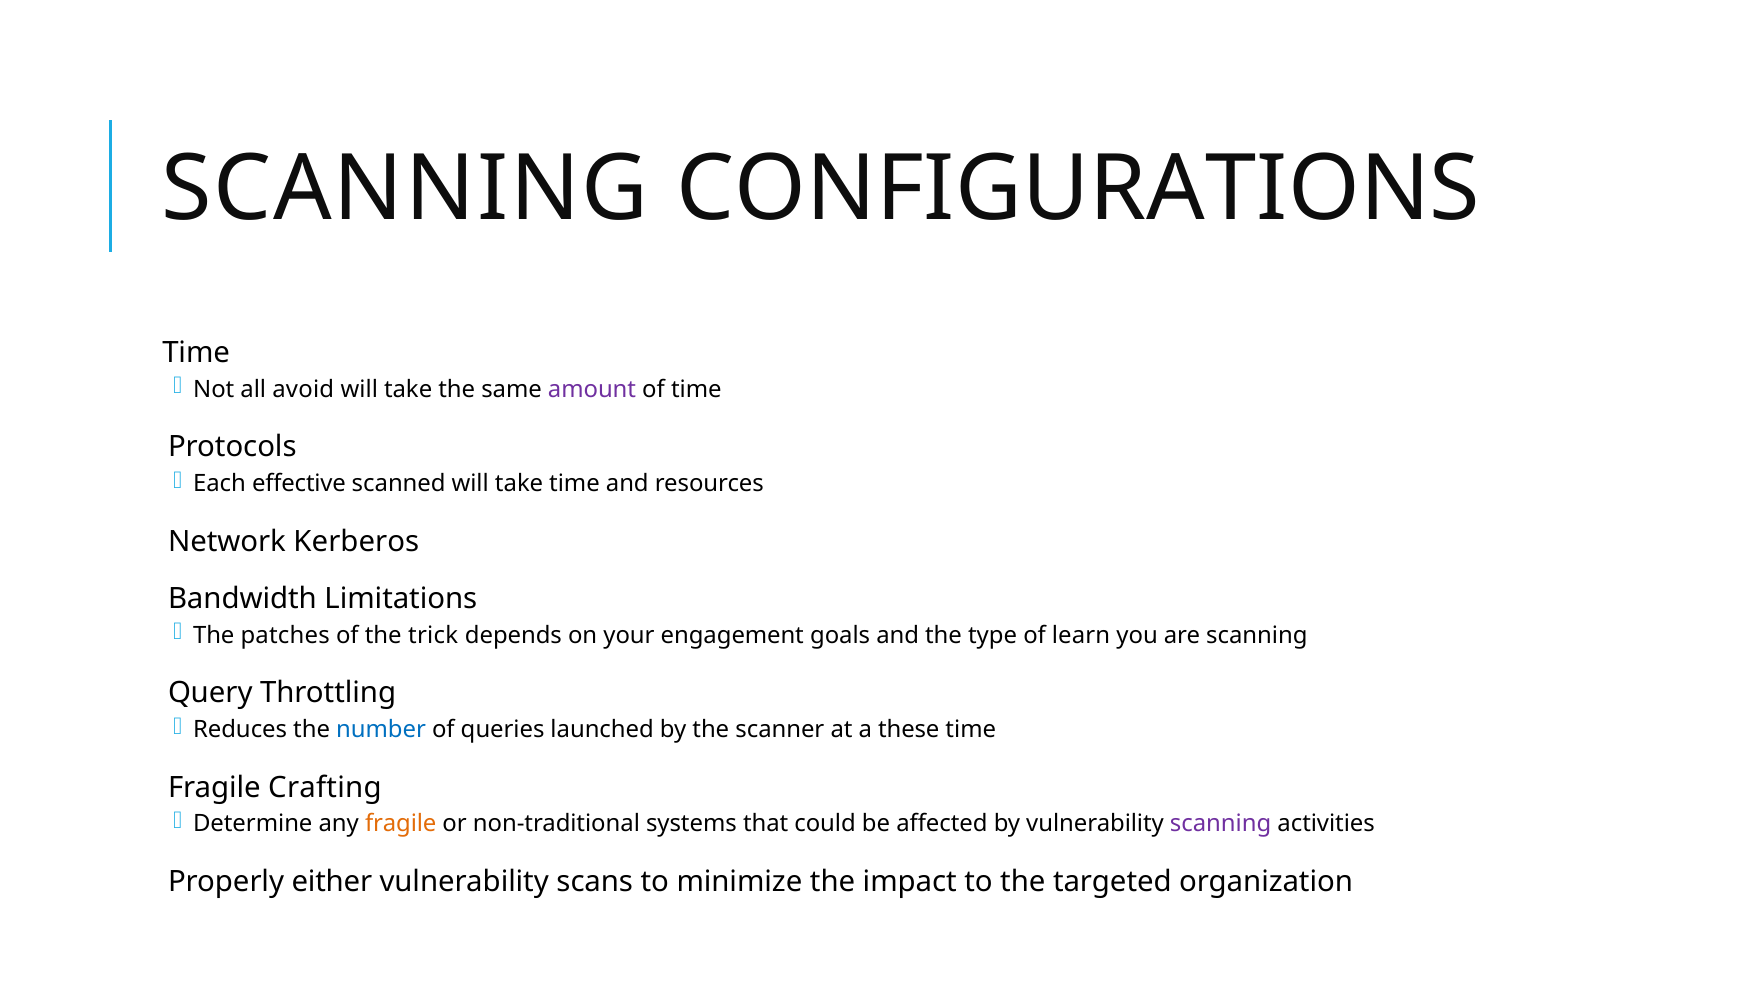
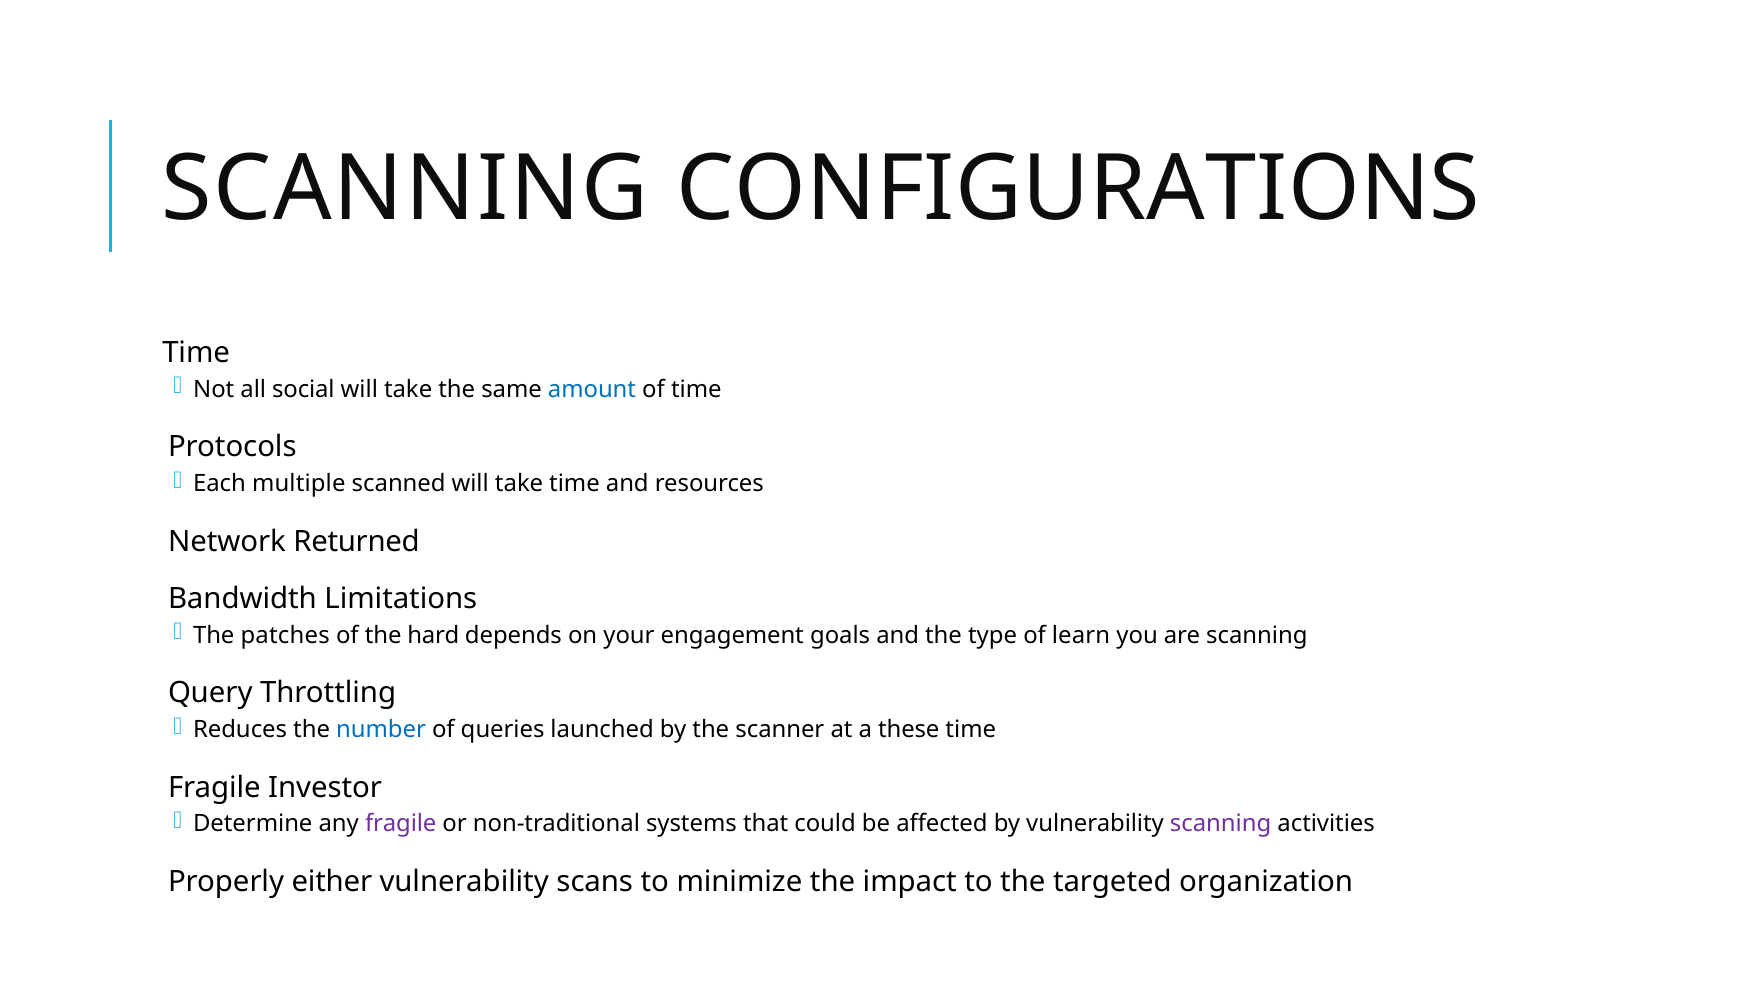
avoid: avoid -> social (303, 389)
amount colour: purple -> blue (592, 389)
effective: effective -> multiple (299, 484)
Kerberos: Kerberos -> Returned (357, 542)
trick: trick -> hard (433, 635)
Crafting: Crafting -> Investor (325, 788)
fragile colour: orange -> purple (401, 824)
